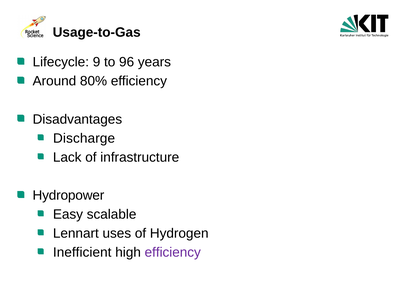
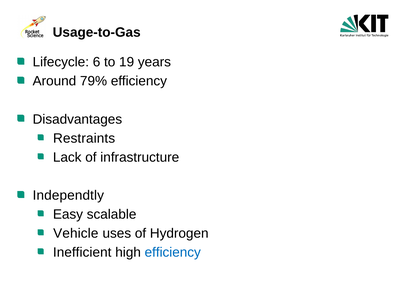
9: 9 -> 6 (97, 62)
96: 96 -> 19 (127, 62)
80%: 80% -> 79% (94, 81)
Discharge: Discharge -> Restraints (84, 138)
Hydropower: Hydropower -> Independtly (68, 196)
Lennart: Lennart -> Vehicle (76, 234)
efficiency colour: purple -> blue (173, 253)
